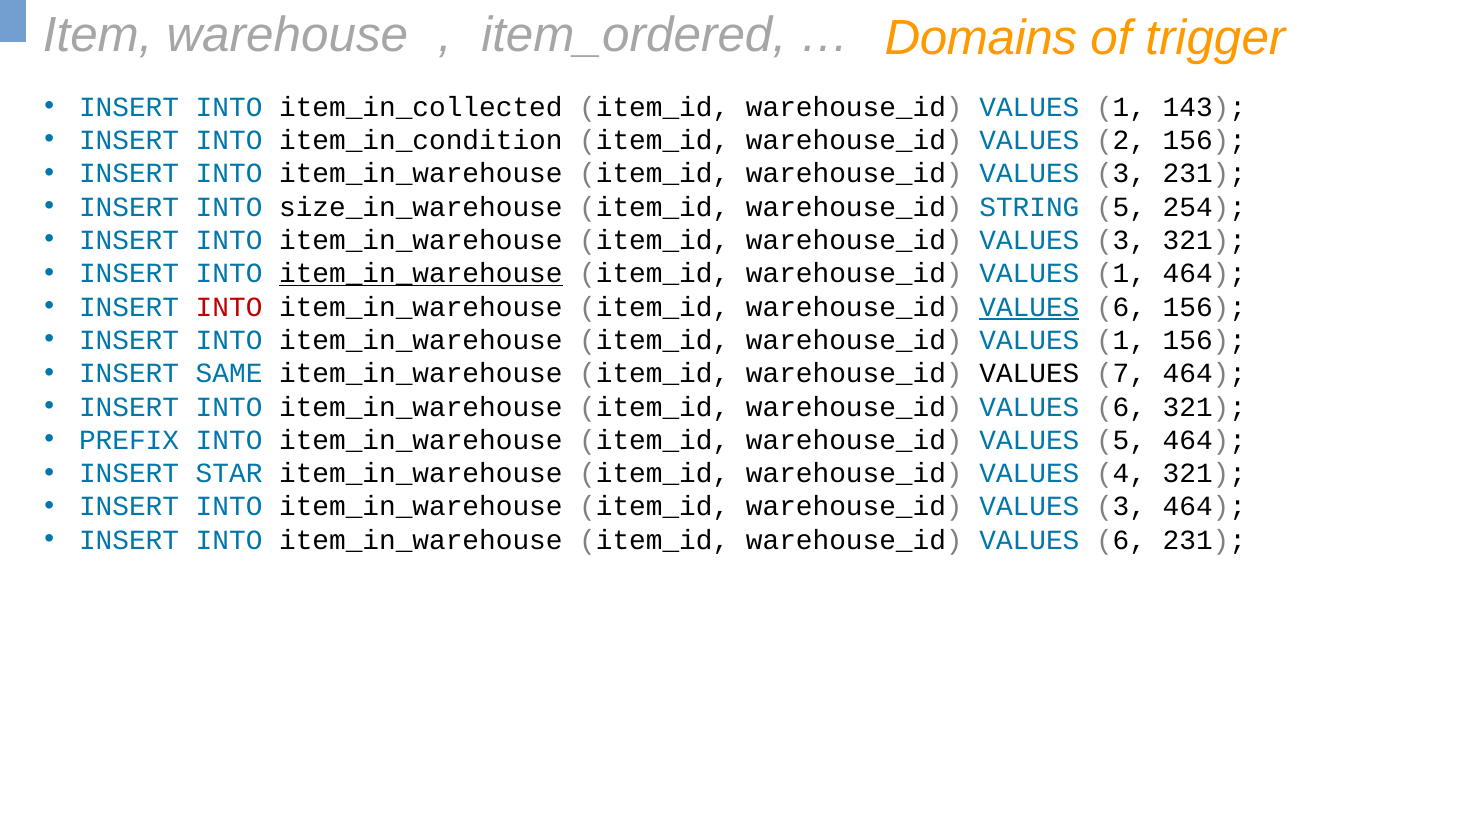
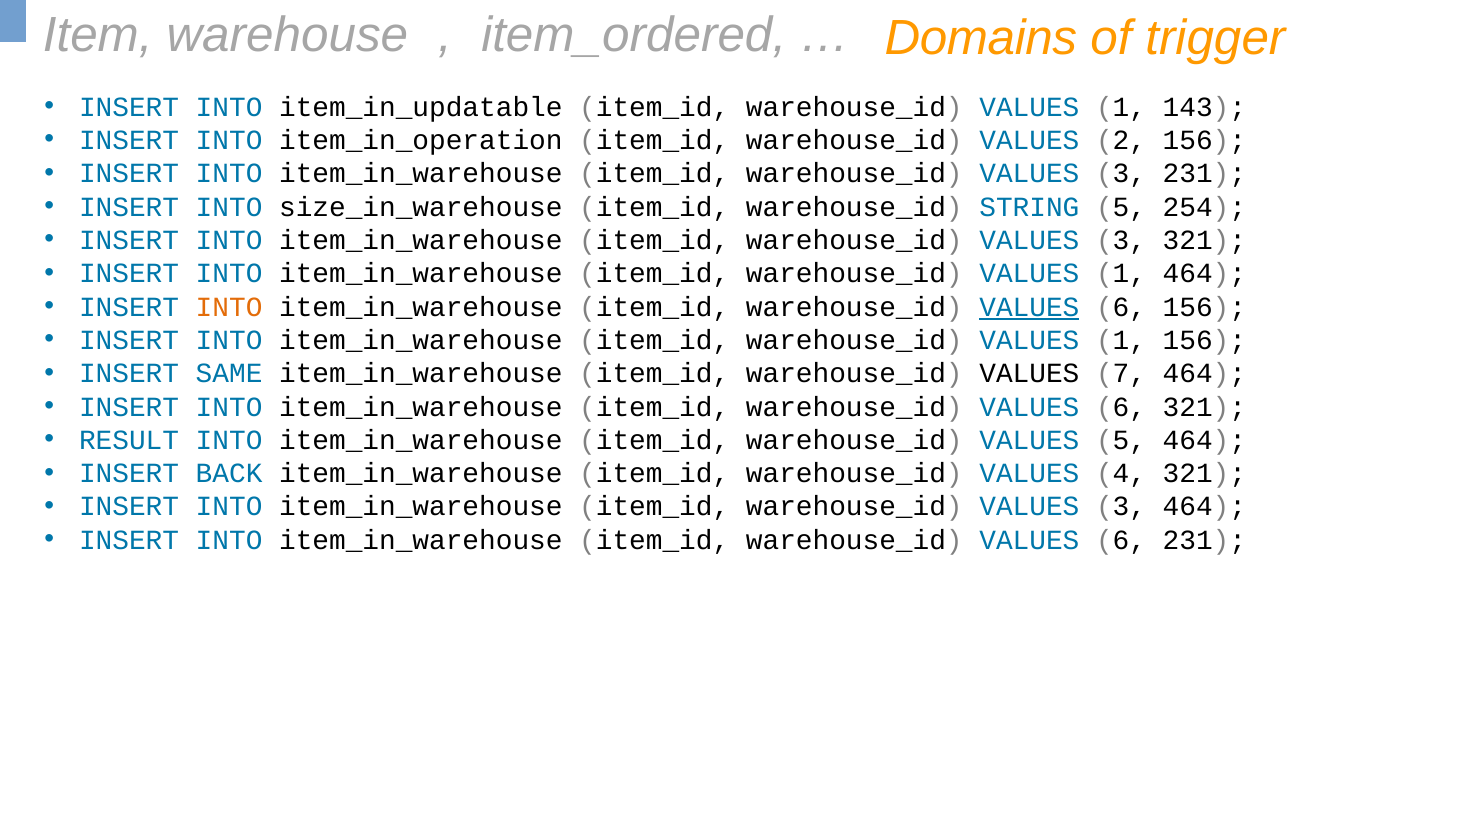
item_in_collected: item_in_collected -> item_in_updatable (421, 107)
item_in_condition: item_in_condition -> item_in_operation (421, 140)
item_in_warehouse underline: present -> none (421, 274)
INTO colour: red -> orange (229, 307)
PREFIX: PREFIX -> RESULT (129, 441)
STAR: STAR -> BACK (229, 474)
